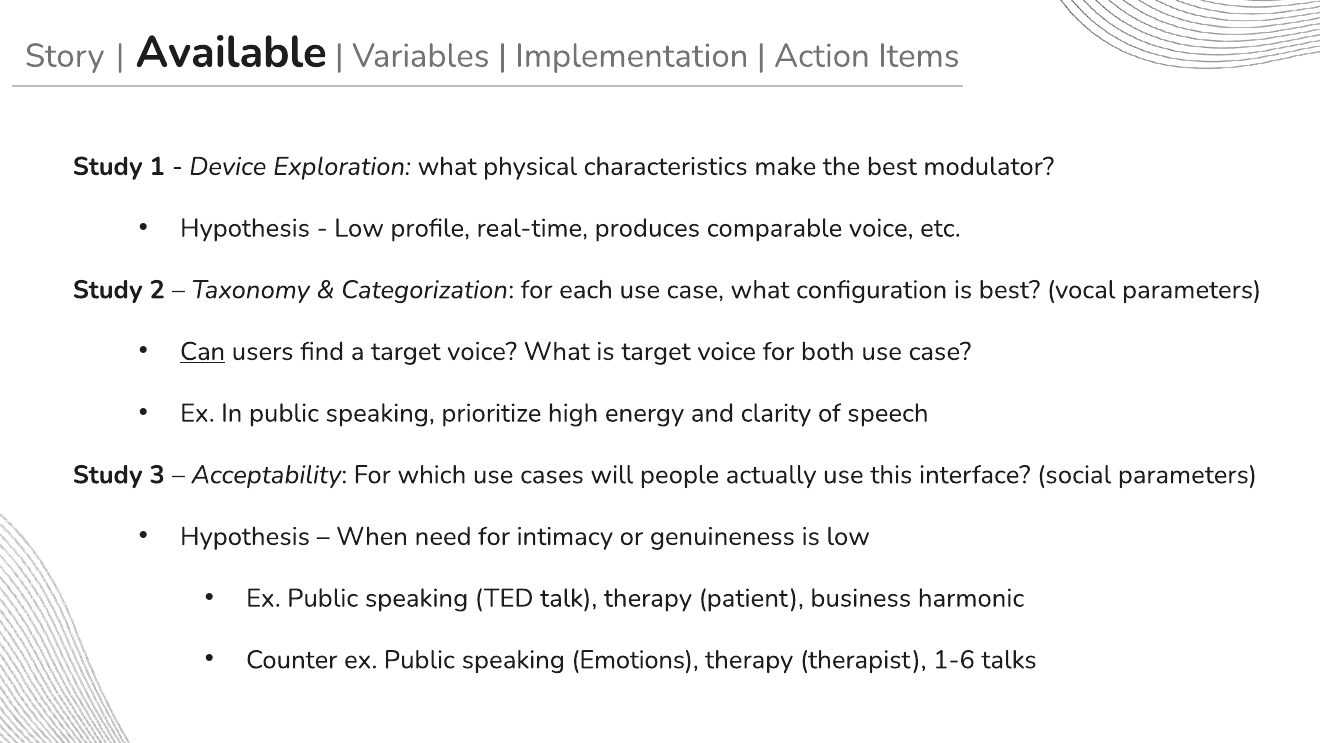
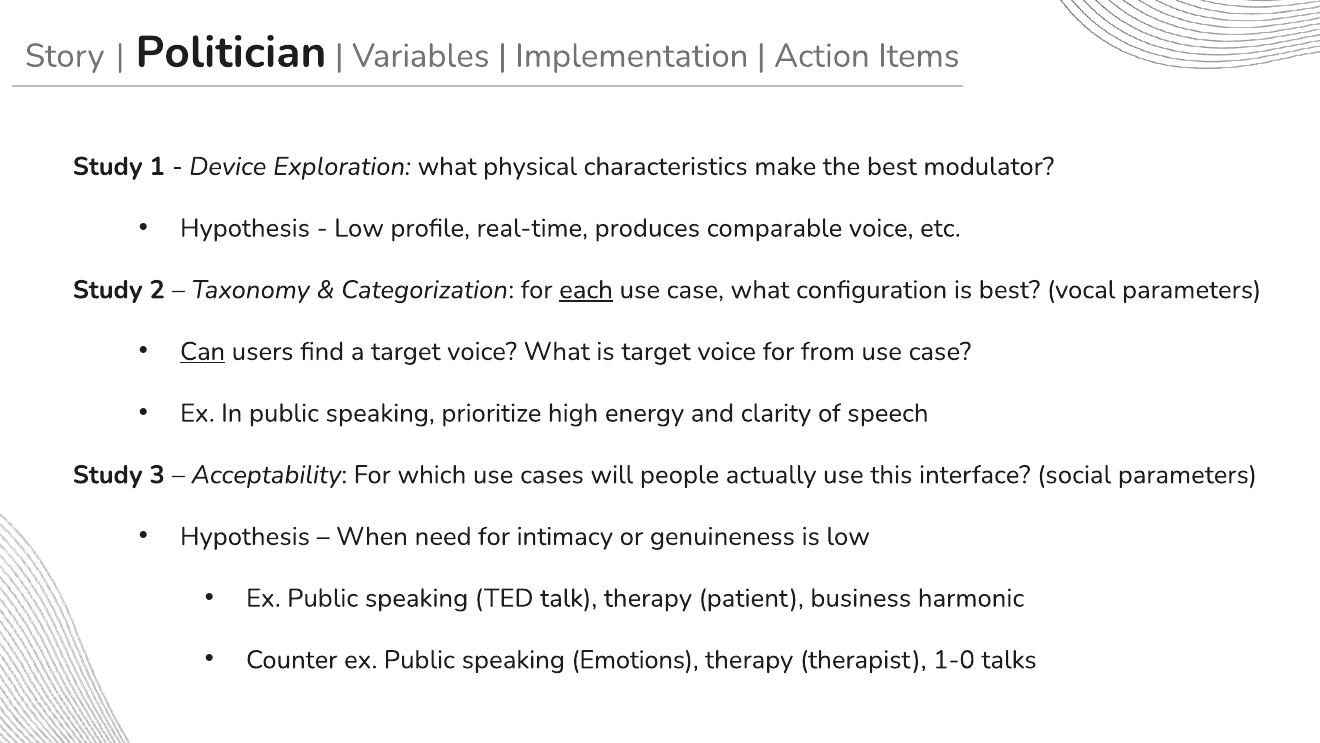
Available: Available -> Politician (231, 52)
each underline: none -> present (586, 290)
both: both -> from (828, 351)
1-6: 1-6 -> 1-0 (954, 659)
